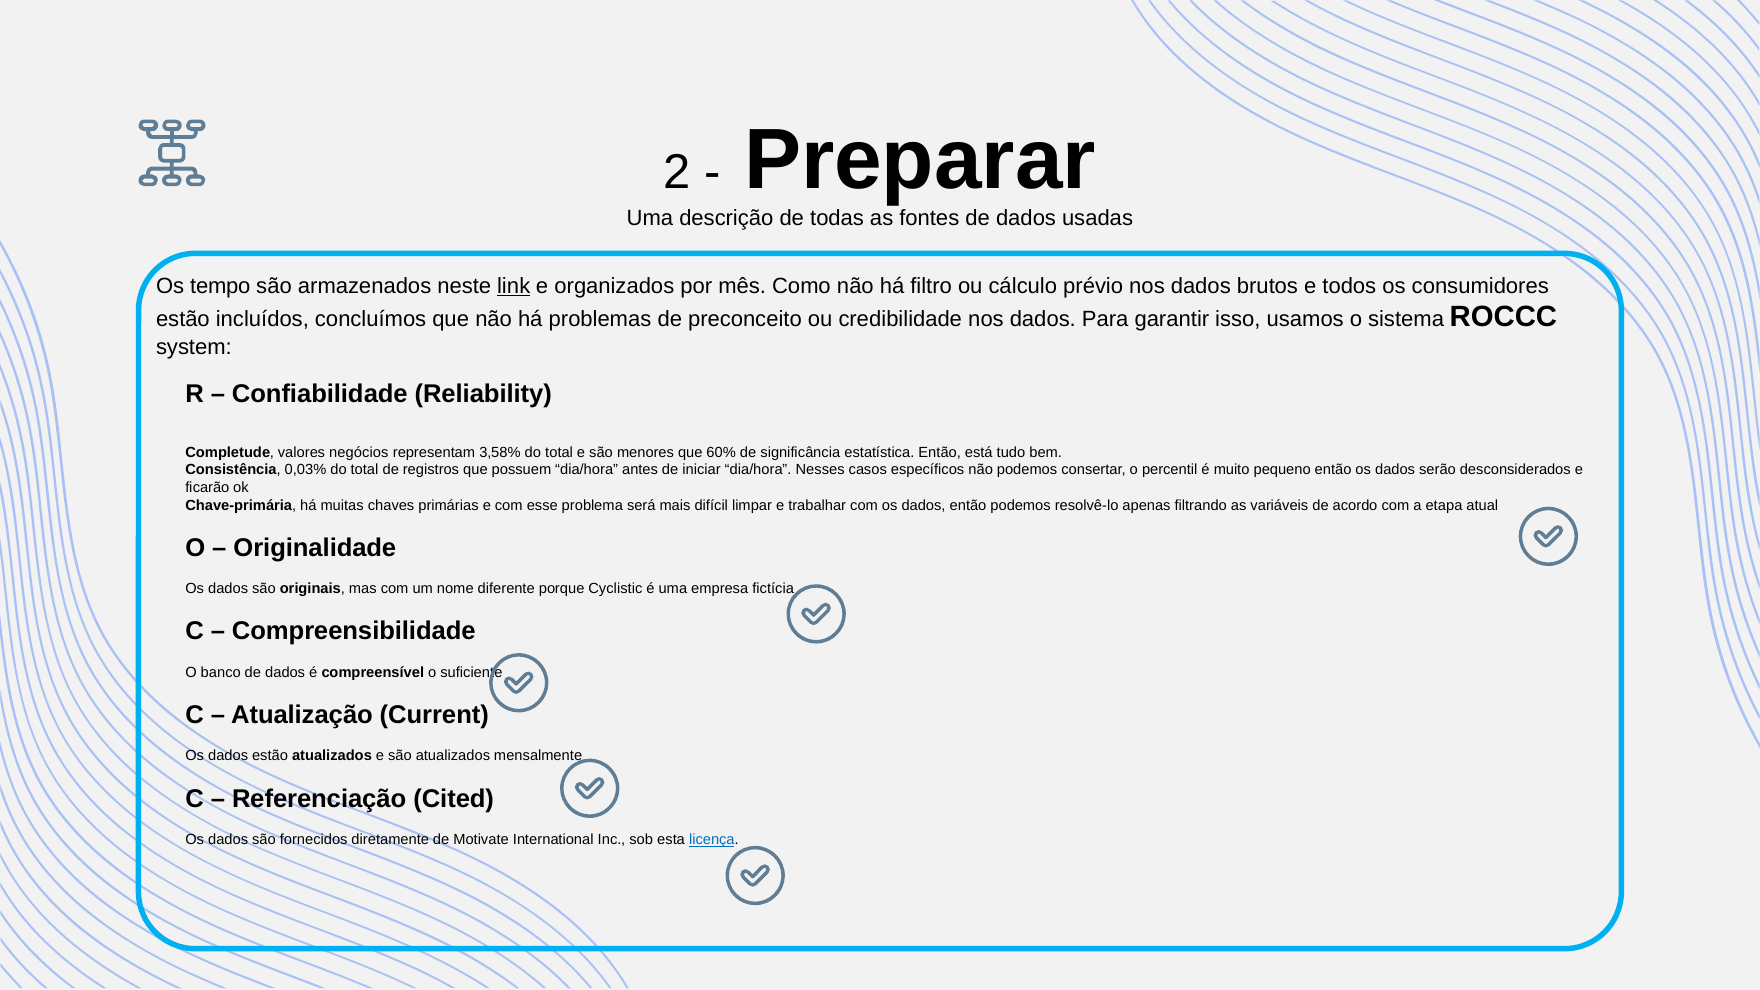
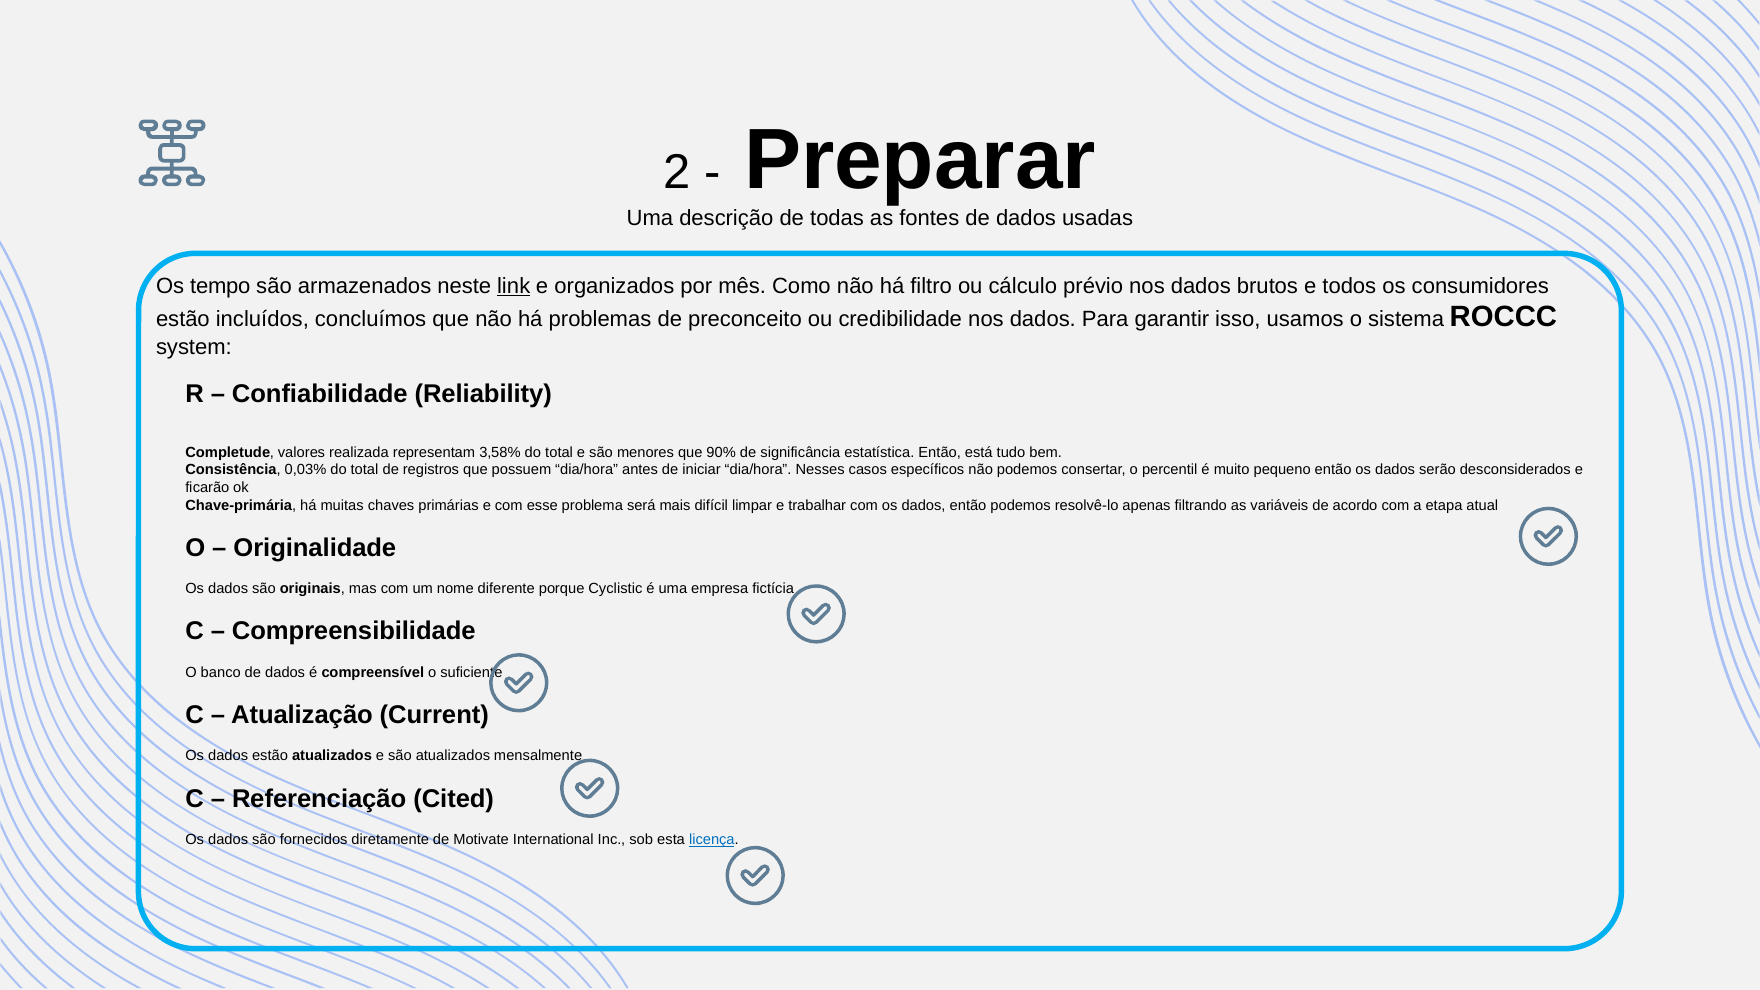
negócios: negócios -> realizada (359, 453)
60%: 60% -> 90% (721, 453)
